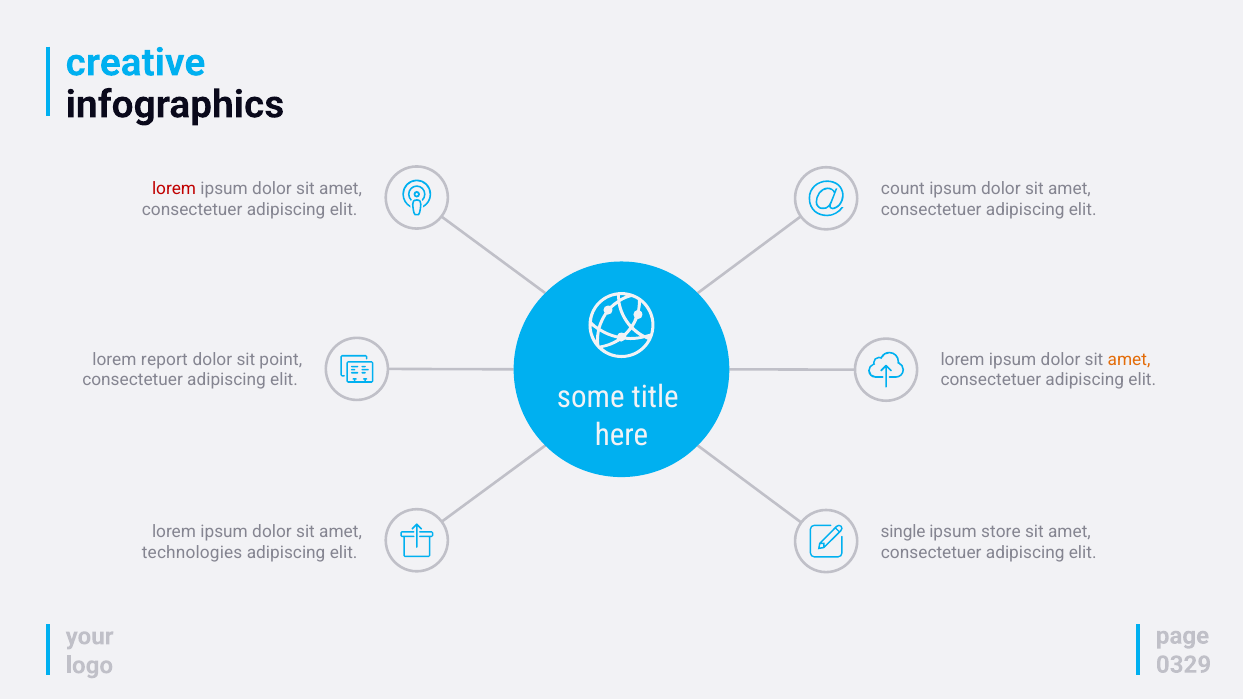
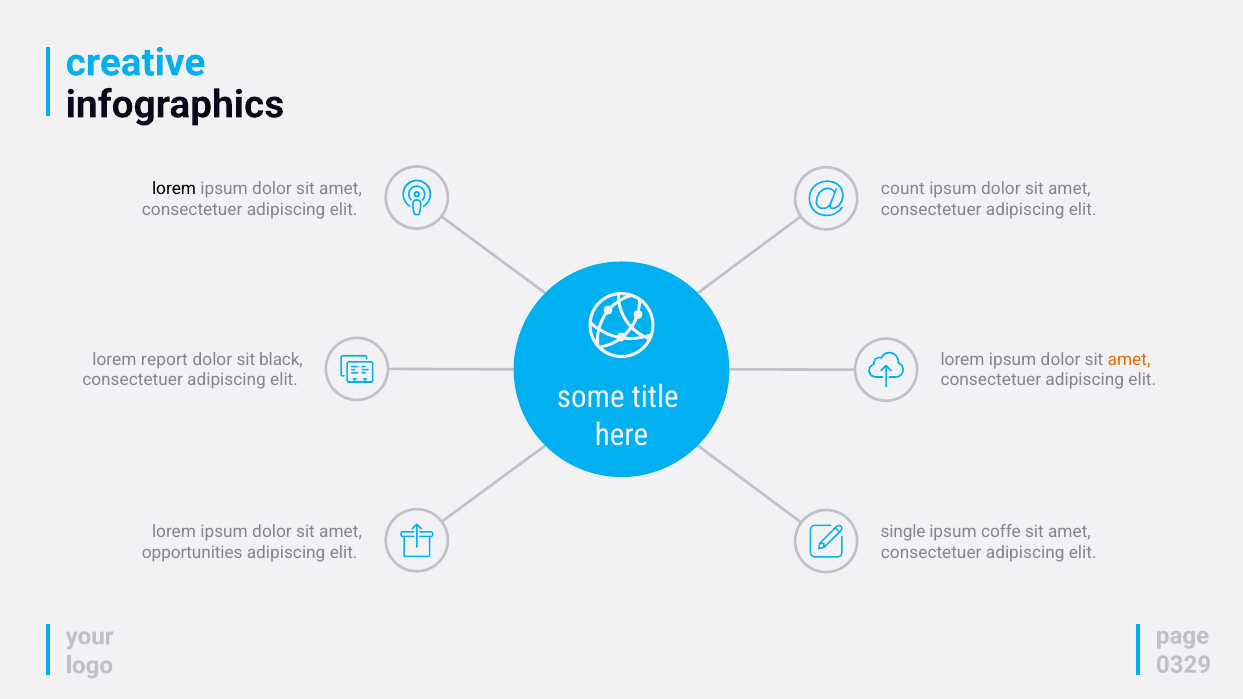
lorem colour: red -> black (174, 189)
point: point -> black (281, 360)
store: store -> coffe (1001, 532)
technologies: technologies -> opportunities (192, 552)
